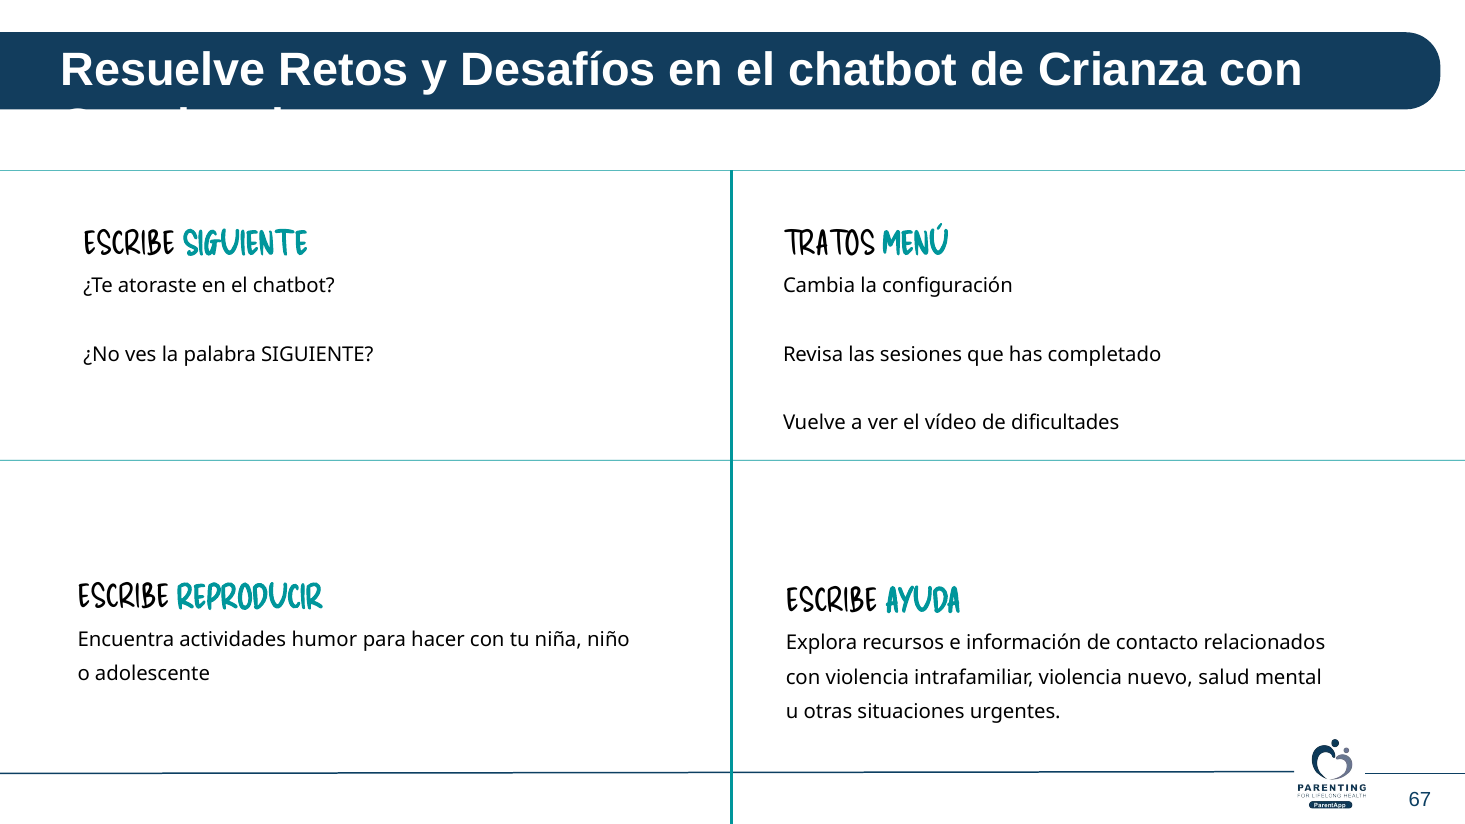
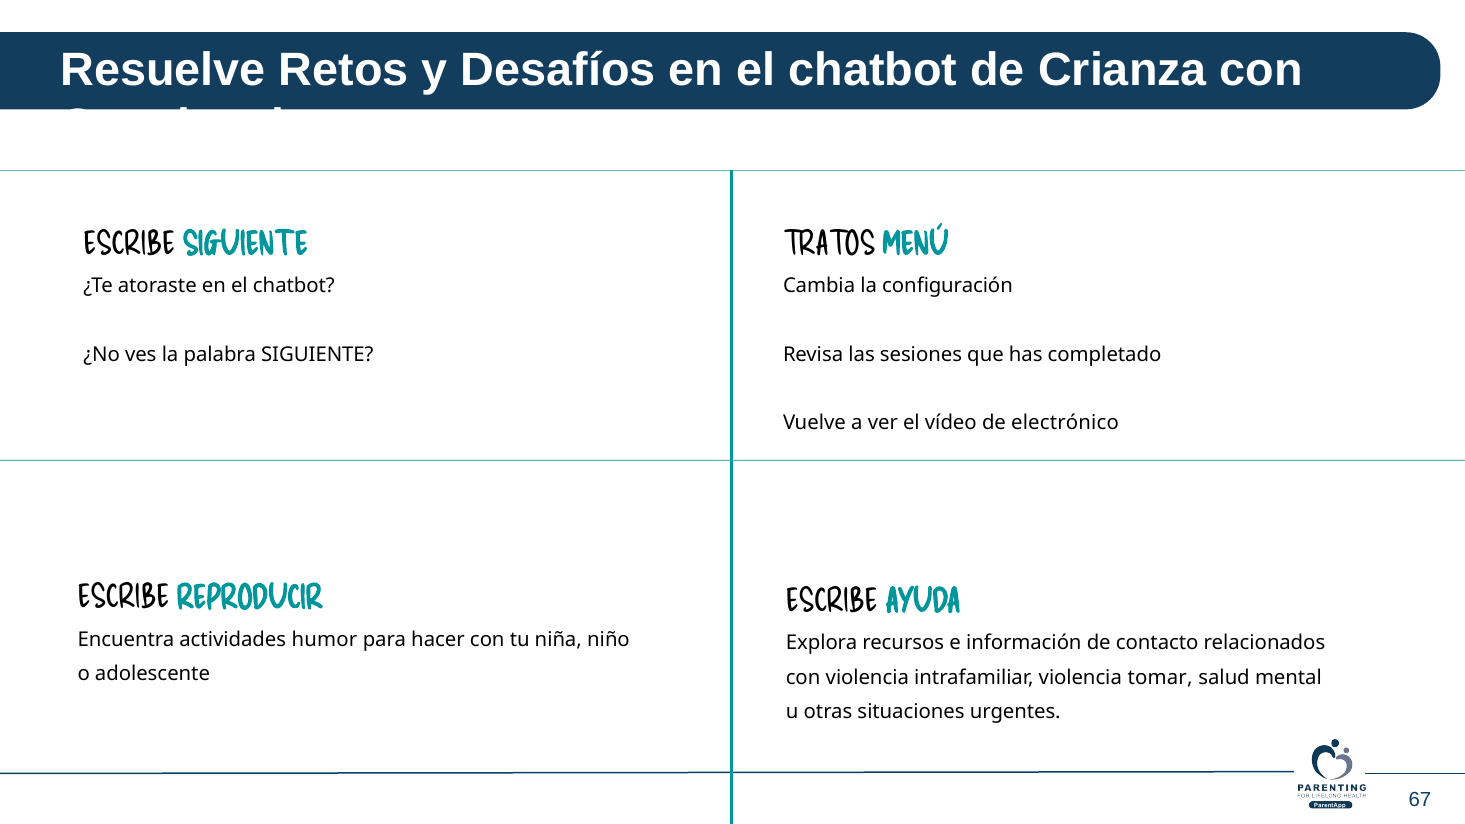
dificultades: dificultades -> electrónico (1065, 423)
nuevo: nuevo -> tomar (1160, 677)
